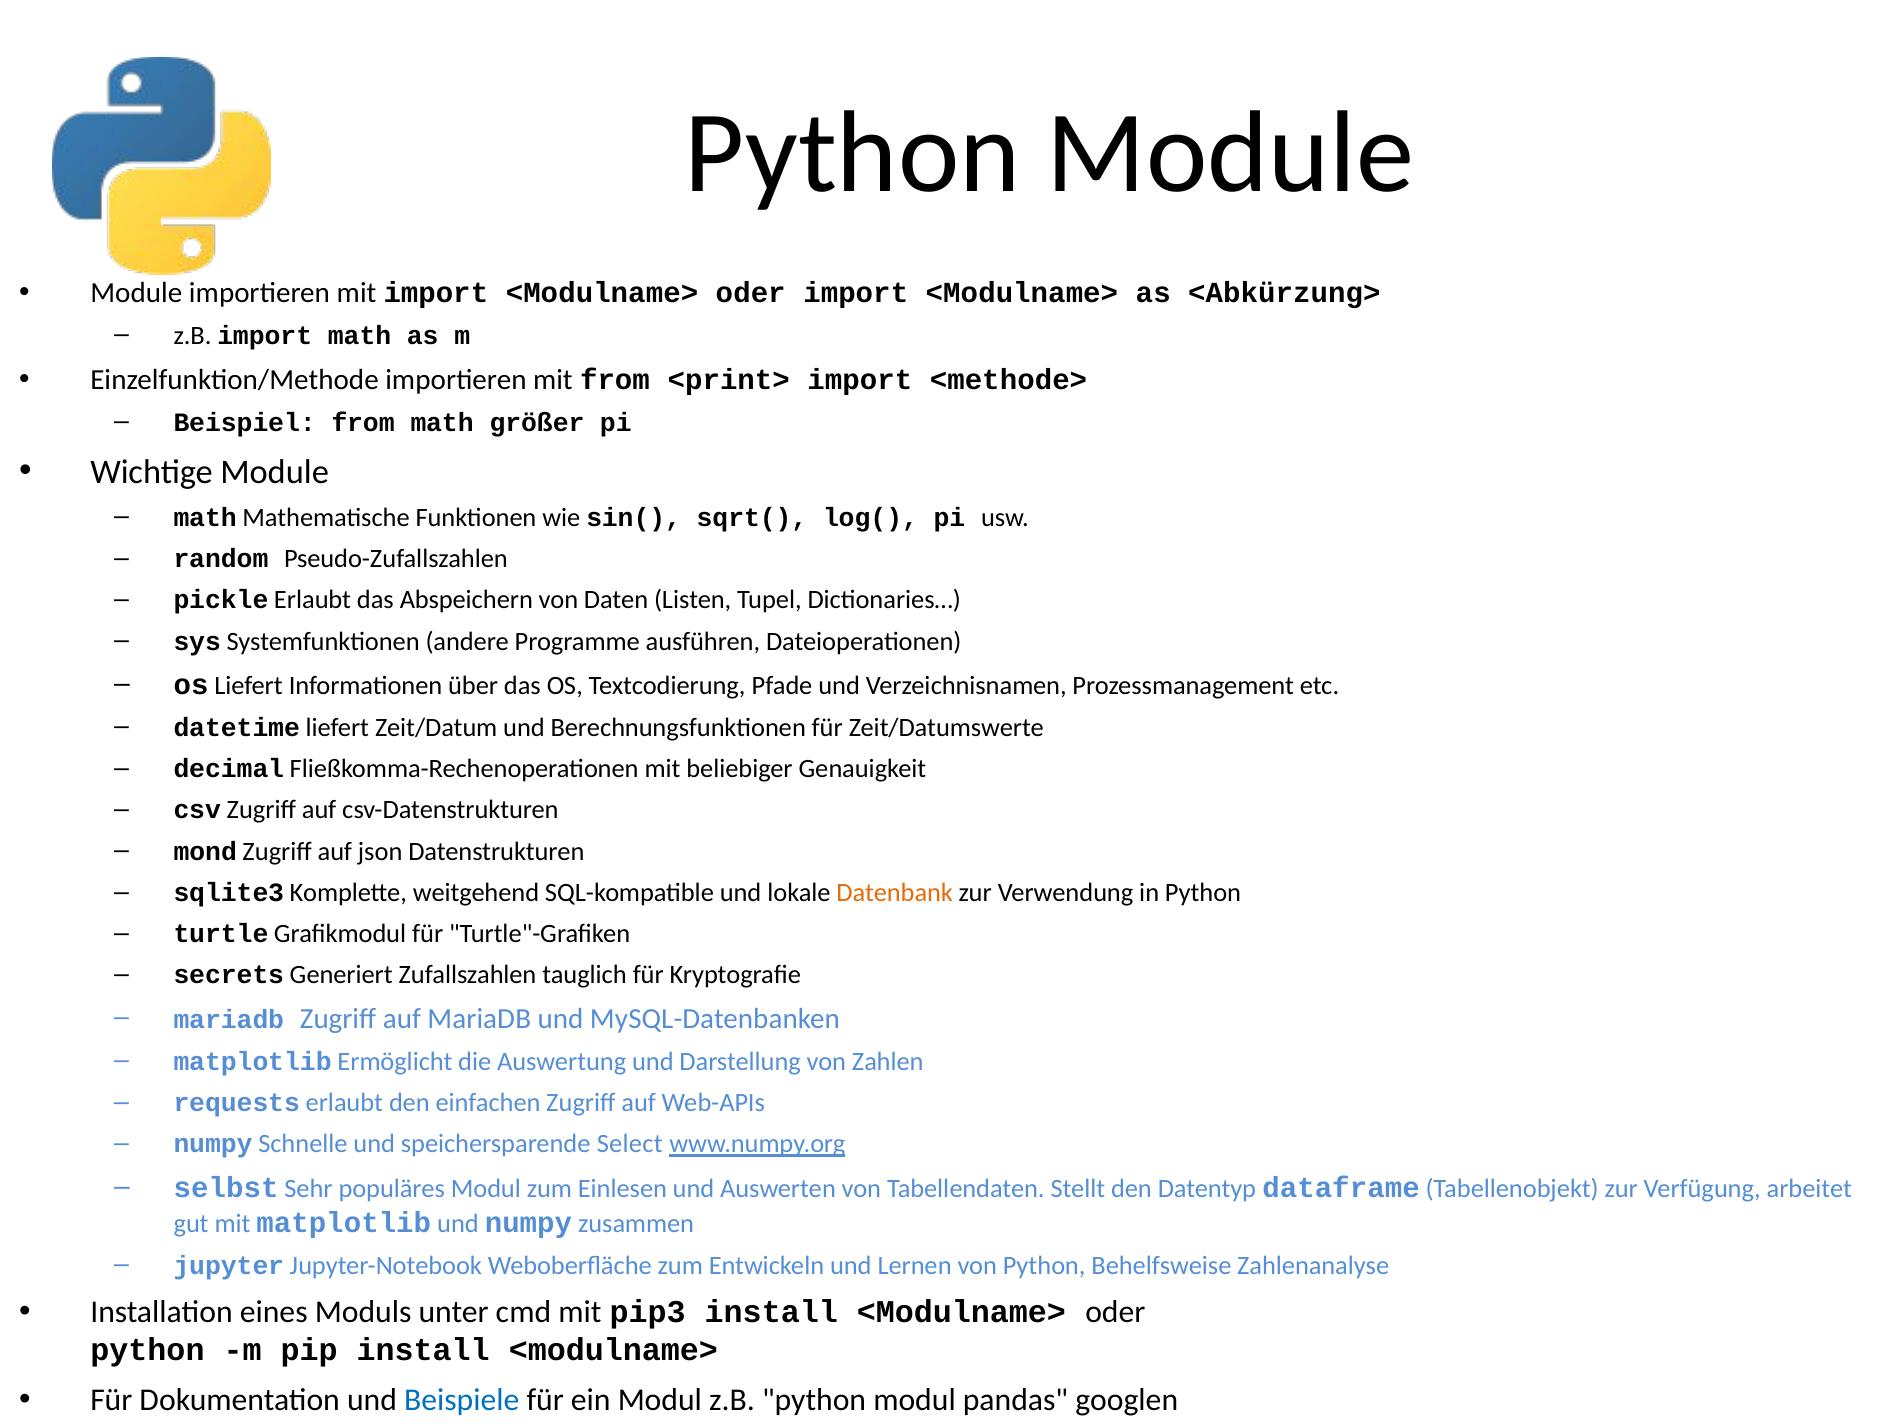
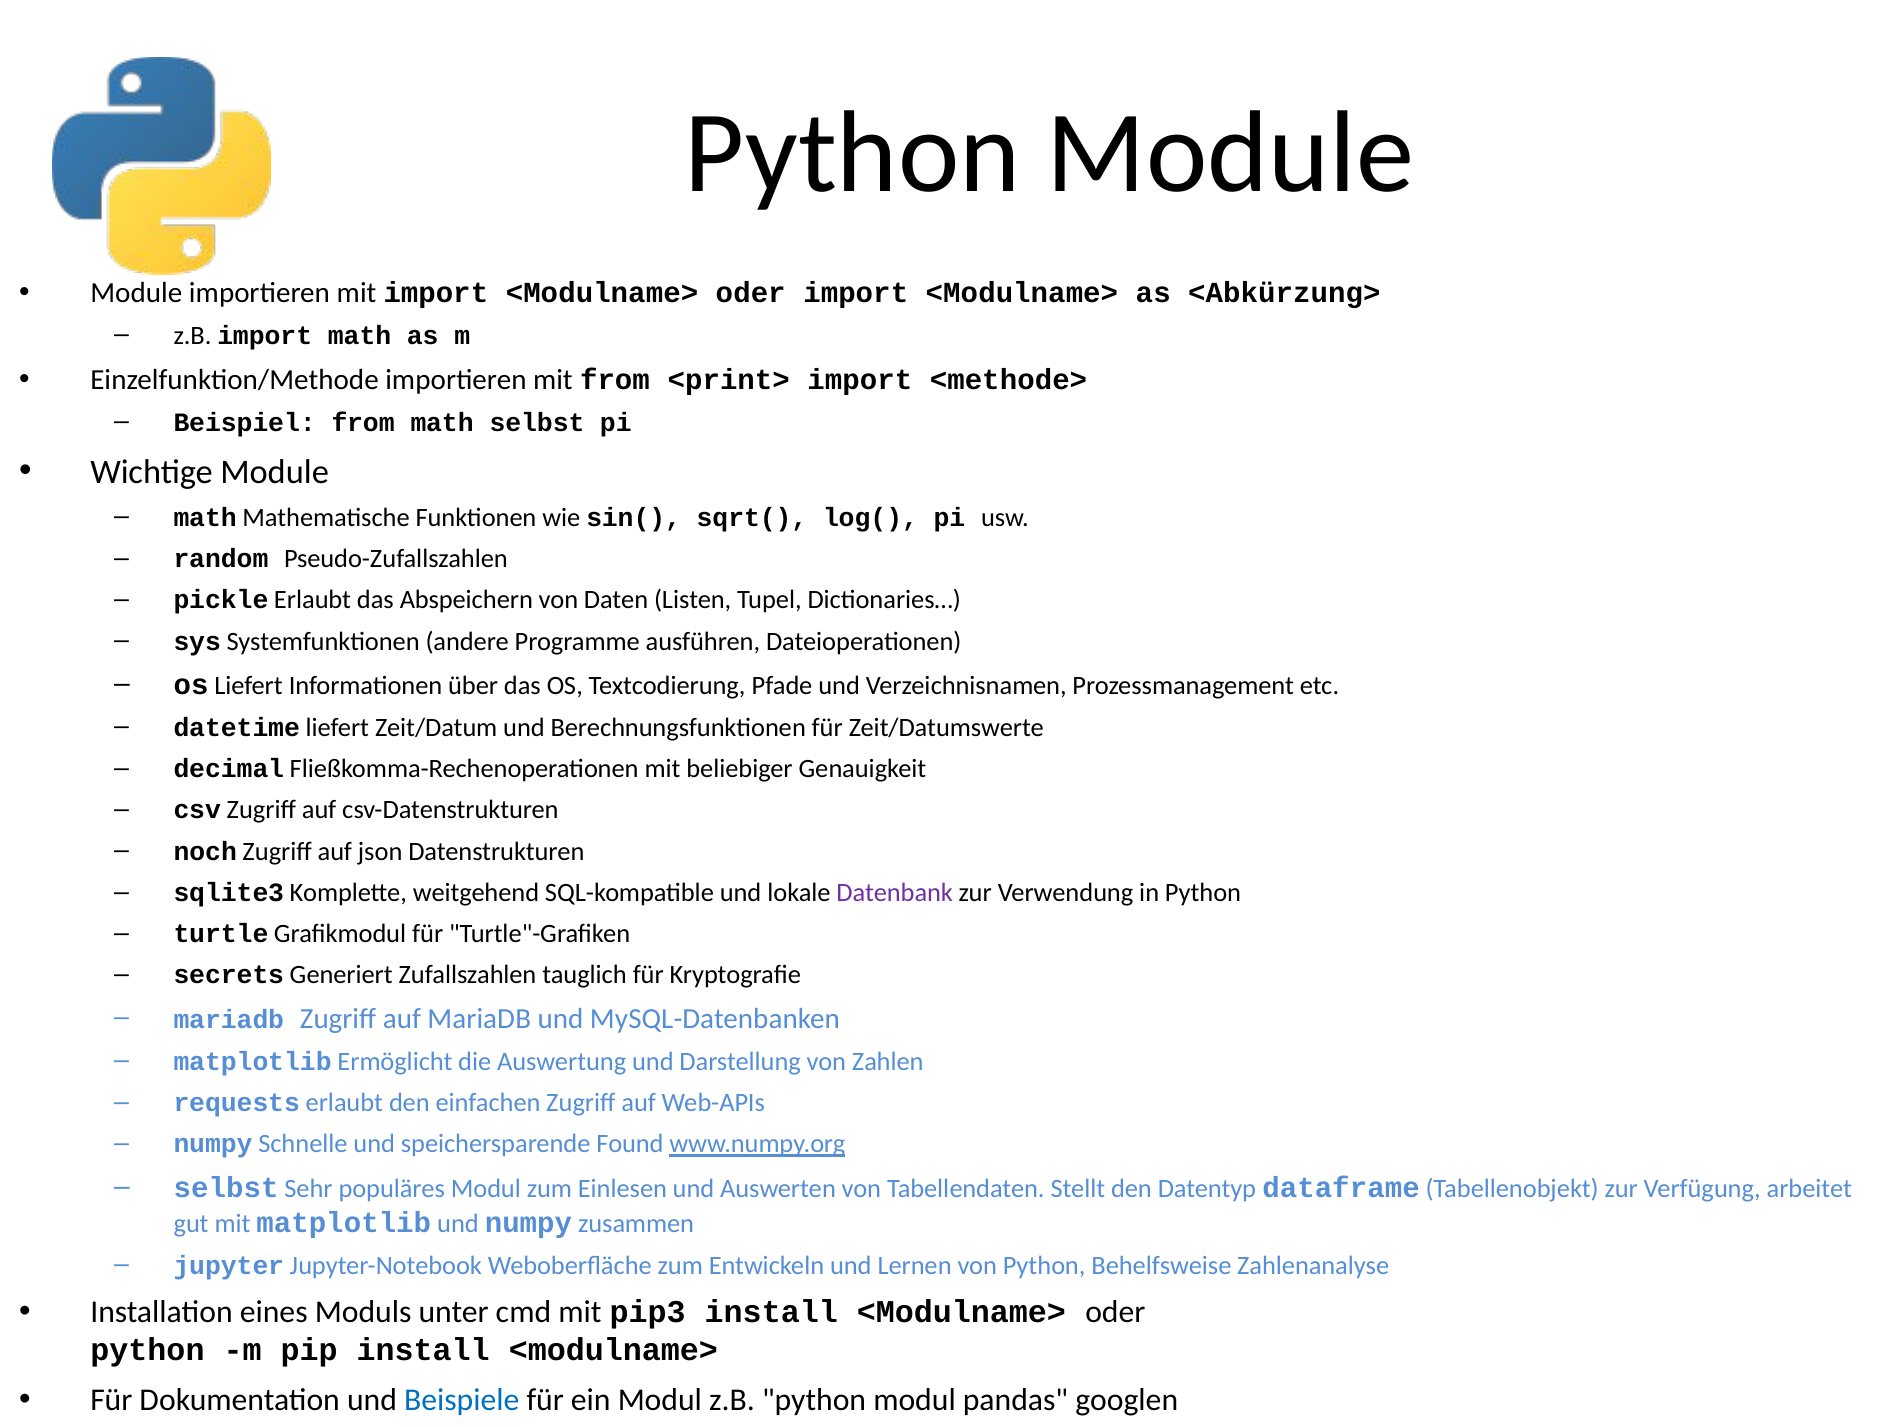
math größer: größer -> selbst (537, 422)
mond: mond -> noch (205, 852)
Datenbank colour: orange -> purple (895, 893)
Select: Select -> Found (630, 1144)
